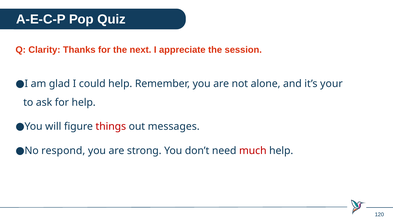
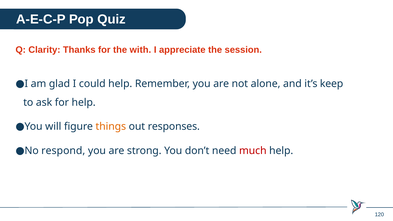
next: next -> with (140, 50)
your: your -> keep (332, 84)
things colour: red -> orange (111, 127)
messages: messages -> responses (174, 127)
